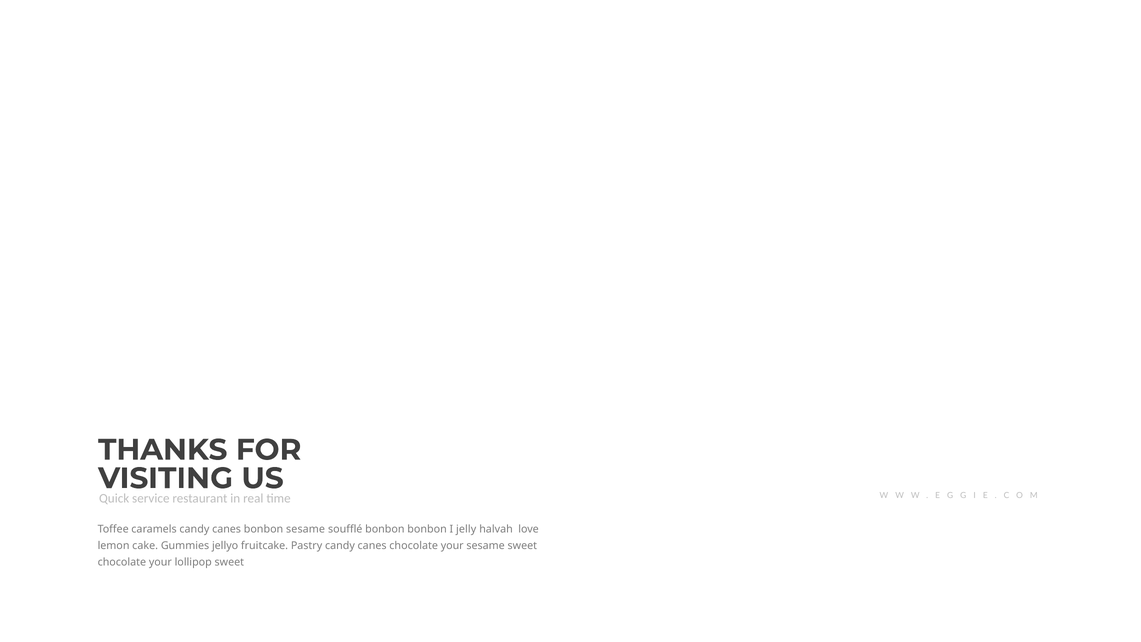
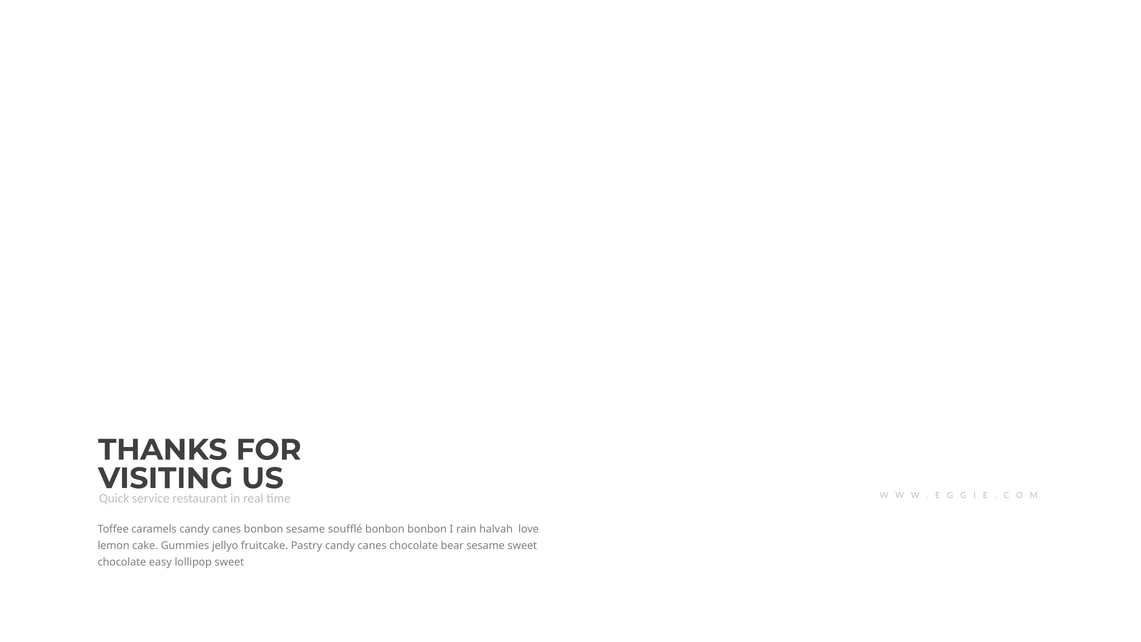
jelly: jelly -> rain (466, 529)
canes chocolate your: your -> bear (452, 546)
your: your -> easy (160, 562)
